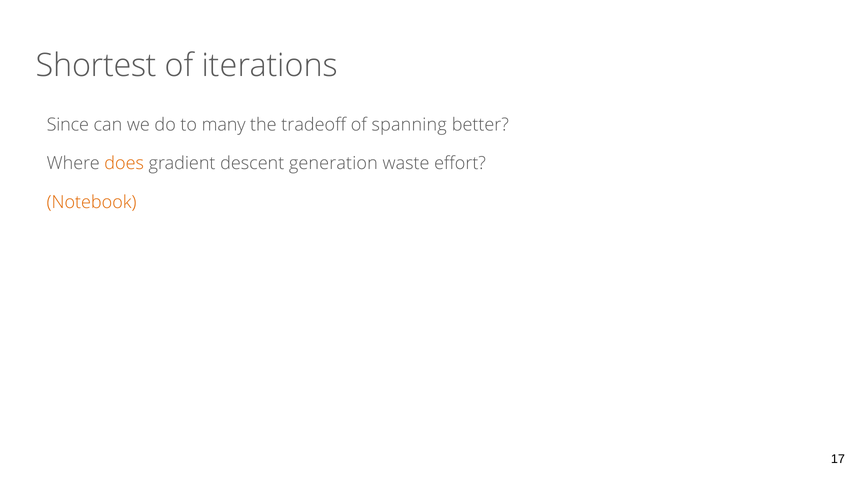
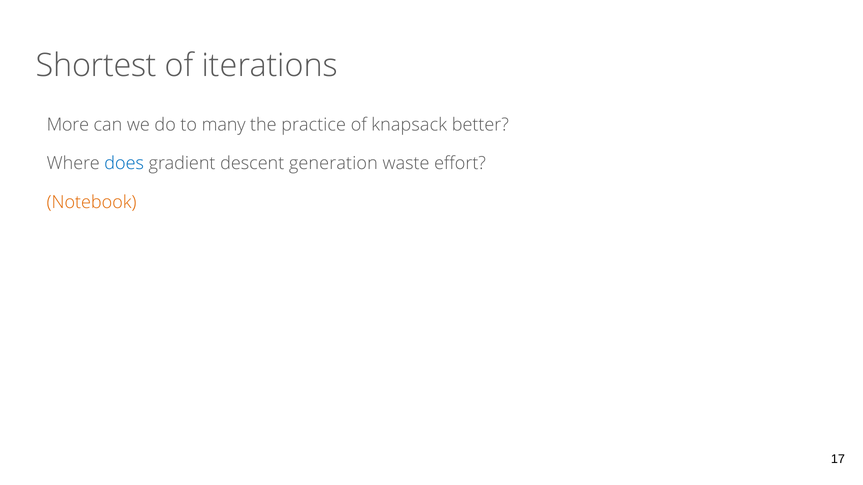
Since: Since -> More (68, 125)
tradeoff: tradeoff -> practice (314, 125)
spanning: spanning -> knapsack (409, 125)
does colour: orange -> blue (124, 164)
